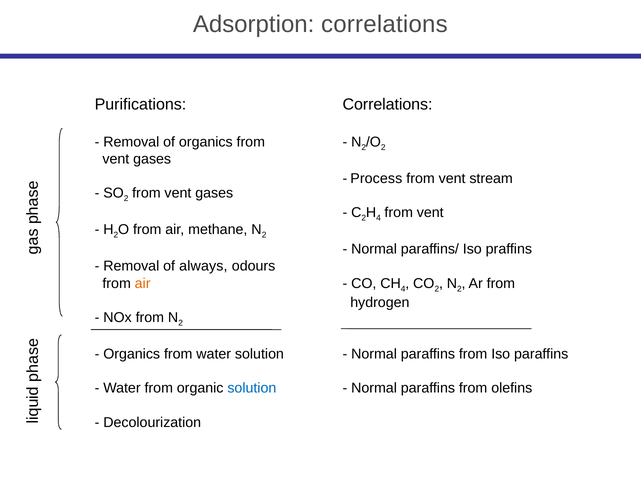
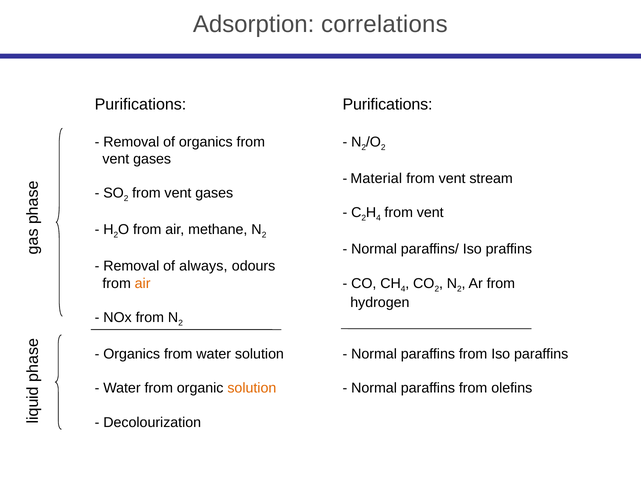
Correlations: Correlations -> Purifications (388, 105)
Process: Process -> Material (376, 178)
solution colour: blue -> orange (252, 388)
